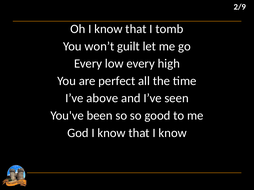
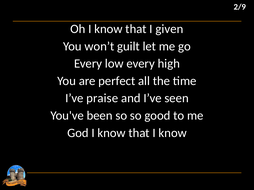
tomb: tomb -> given (169, 29)
above: above -> praise (102, 98)
